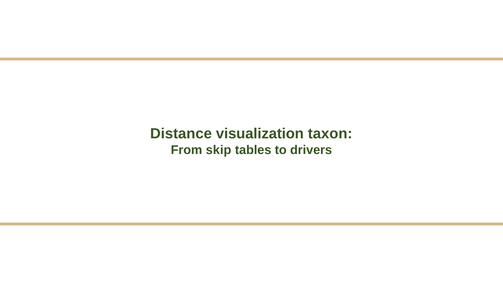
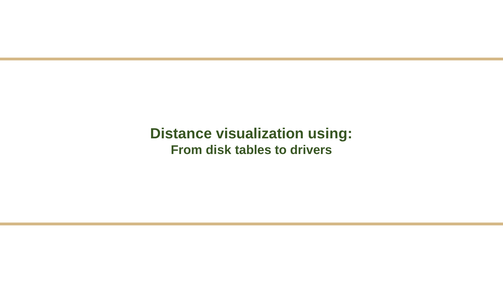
taxon: taxon -> using (330, 134)
skip: skip -> disk (219, 150)
